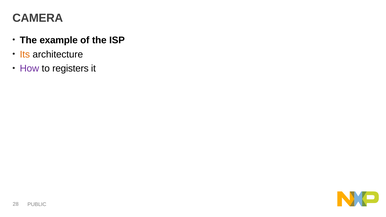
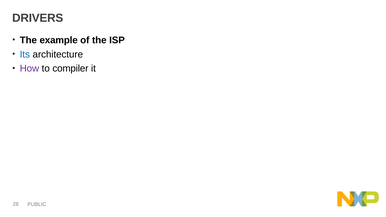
CAMERA: CAMERA -> DRIVERS (38, 18)
Its colour: orange -> blue (25, 54)
registers: registers -> compiler (70, 69)
